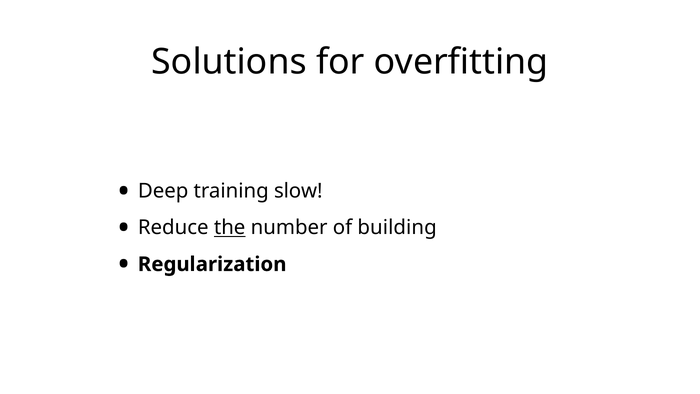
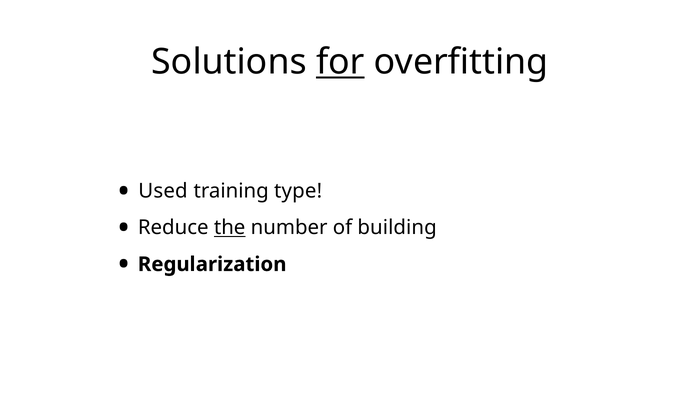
for underline: none -> present (340, 62)
Deep: Deep -> Used (163, 191)
slow: slow -> type (298, 191)
